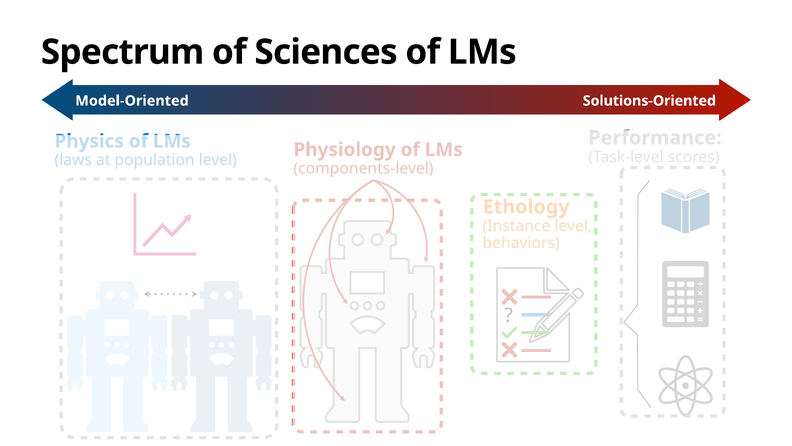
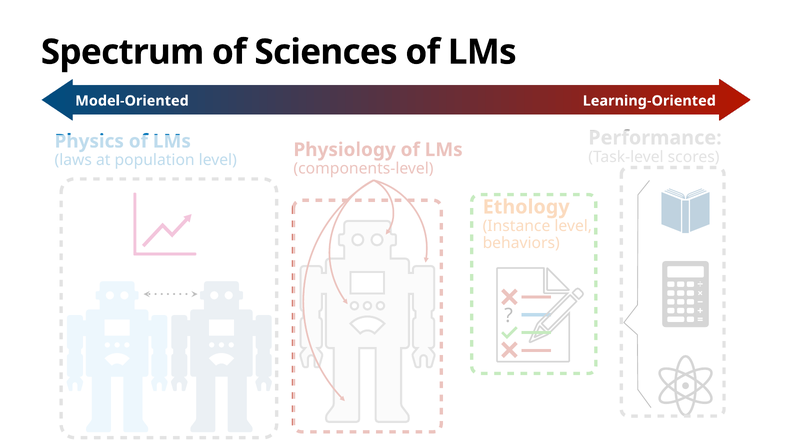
Solutions-Oriented: Solutions-Oriented -> Learning-Oriented (649, 101)
